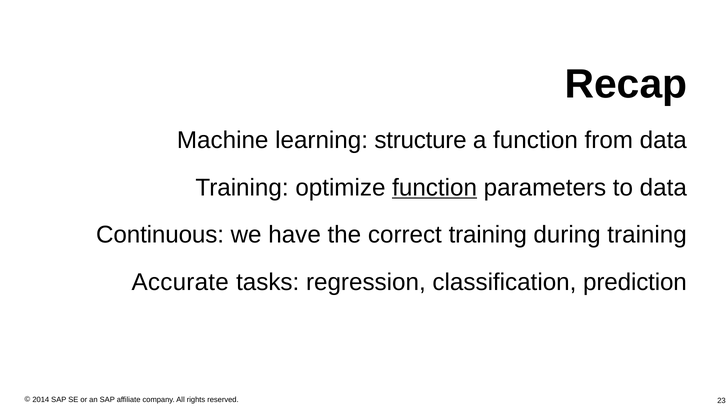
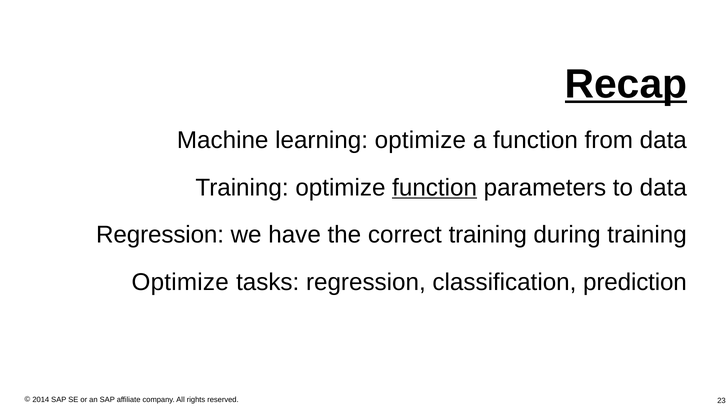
Recap underline: none -> present (626, 84)
learning structure: structure -> optimize (420, 140)
Continuous: Continuous -> Regression (160, 235)
Accurate: Accurate -> Optimize (180, 282)
